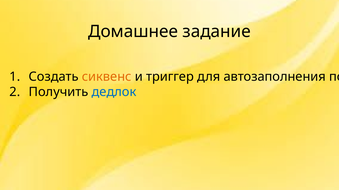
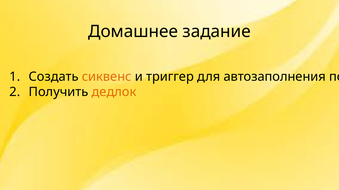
дедлок colour: blue -> orange (114, 92)
